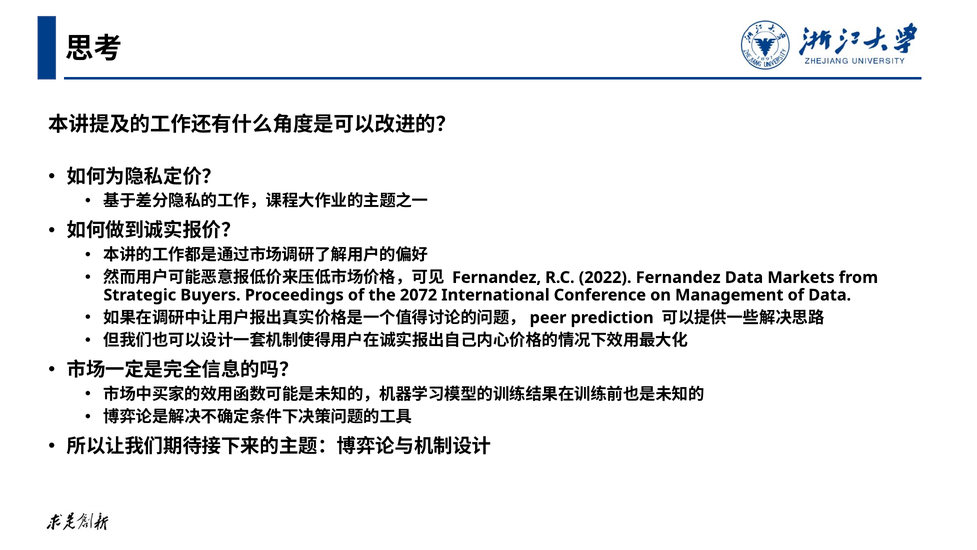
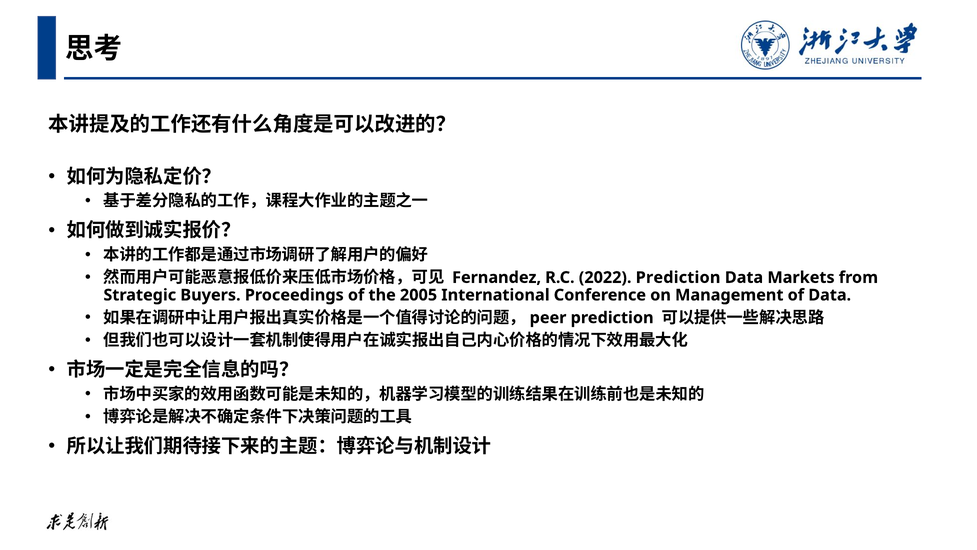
2022 Fernandez: Fernandez -> Prediction (678, 277)
2072: 2072 -> 2005 (419, 295)
